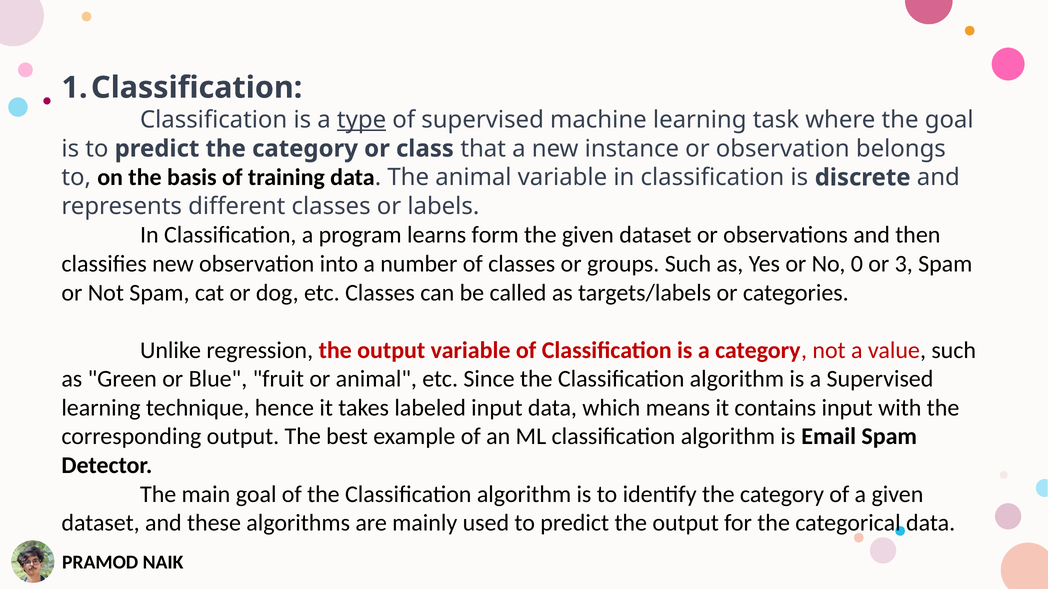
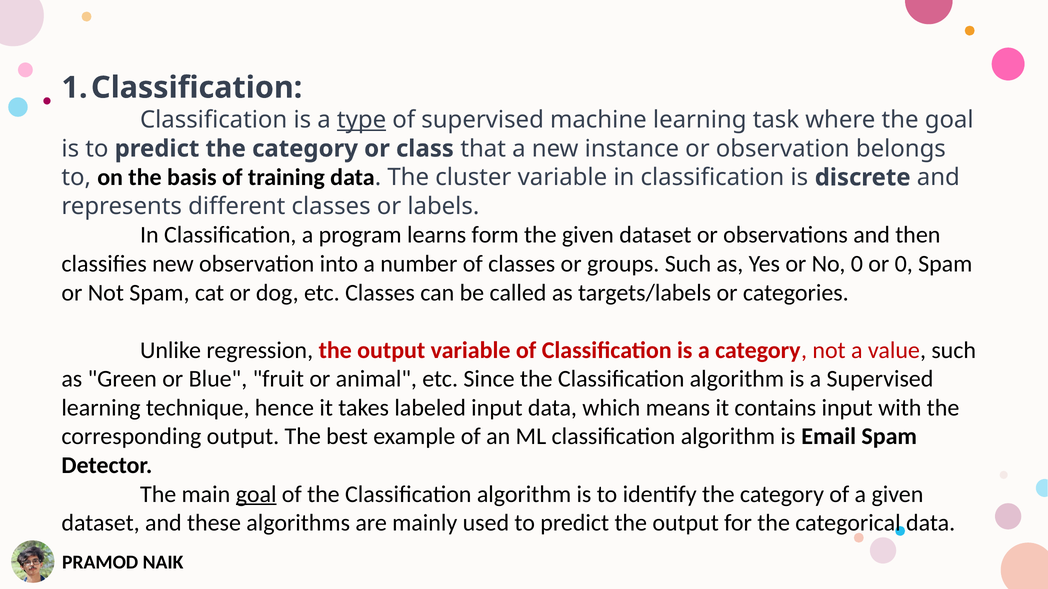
The animal: animal -> cluster (473, 178)
or 3: 3 -> 0 (904, 264)
goal underline: none -> present (256, 495)
